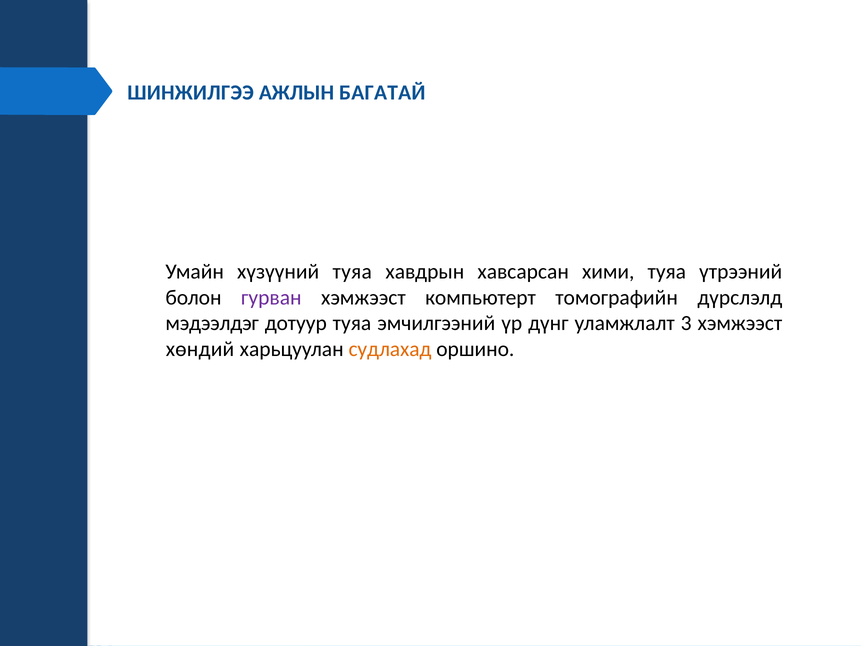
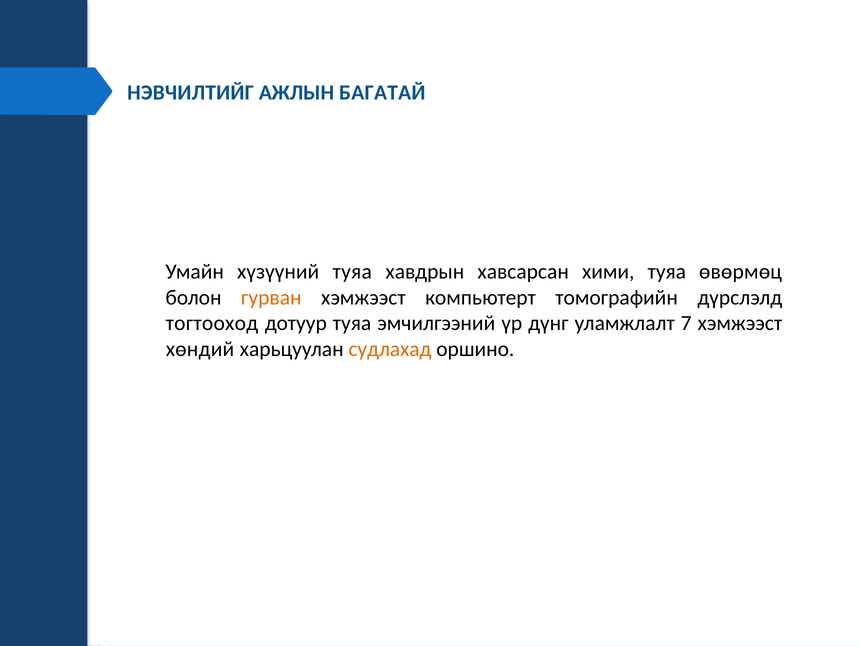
ШИНЖИЛГЭЭ: ШИНЖИЛГЭЭ -> НЭВЧИЛТИЙГ (191, 93)
үтрээний: үтрээний -> өвөрмөц (741, 272)
гурван colour: purple -> orange (271, 297)
мэдээлдэг: мэдээлдэг -> тогтооход (212, 323)
3: 3 -> 7 (686, 323)
